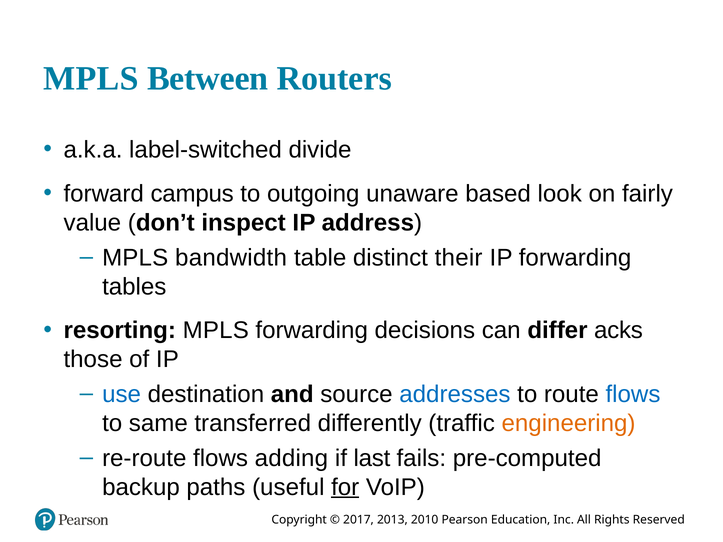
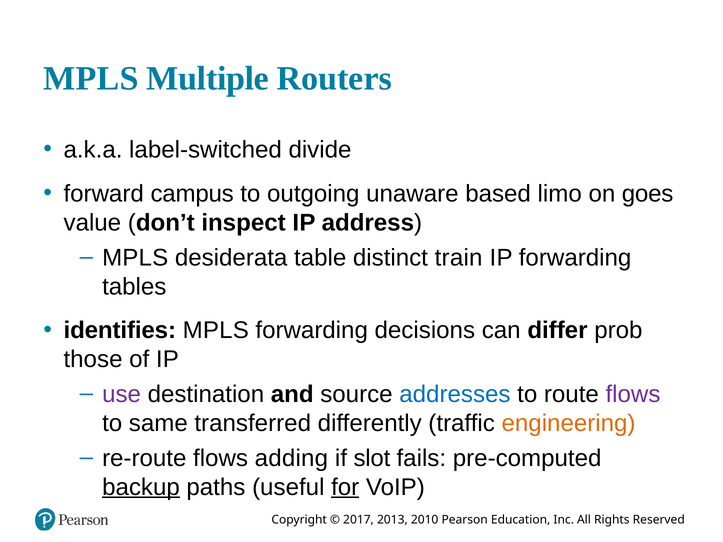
Between: Between -> Multiple (208, 78)
look: look -> limo (560, 194)
fairly: fairly -> goes (648, 194)
bandwidth: bandwidth -> desiderata (231, 258)
their: their -> train (459, 258)
resorting: resorting -> identifies (120, 331)
acks: acks -> prob (618, 331)
use colour: blue -> purple (122, 395)
flows colour: blue -> purple (633, 395)
last: last -> slot (372, 458)
backup underline: none -> present (141, 487)
